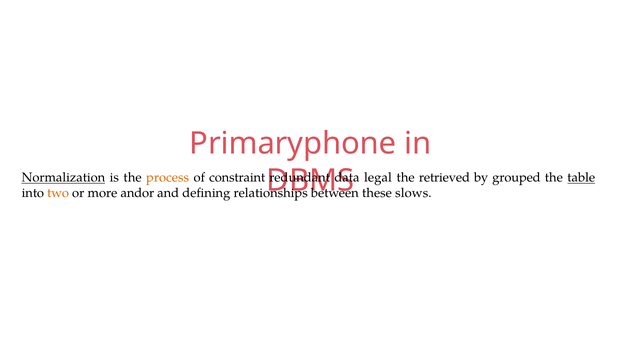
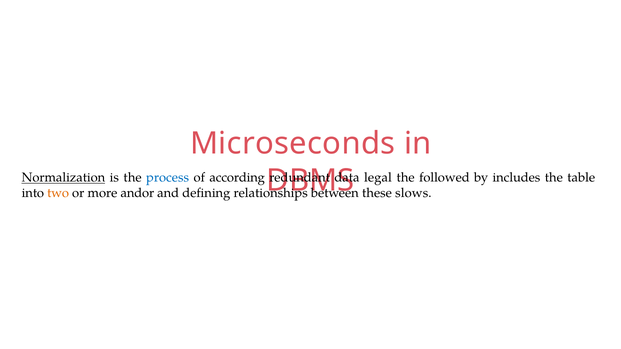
Primaryphone: Primaryphone -> Microseconds (293, 143)
process colour: orange -> blue (168, 178)
constraint: constraint -> according (237, 178)
retrieved: retrieved -> followed (444, 178)
grouped: grouped -> includes (516, 178)
table underline: present -> none (581, 178)
